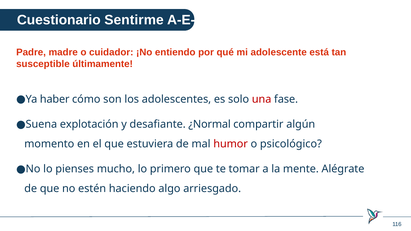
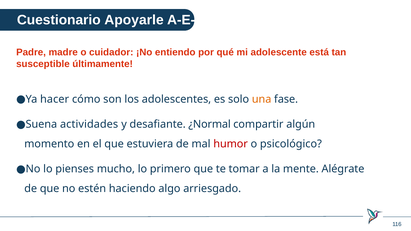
Sentirme: Sentirme -> Apoyarle (134, 20)
haber: haber -> hacer (55, 99)
una colour: red -> orange (262, 99)
explotación: explotación -> actividades (89, 124)
